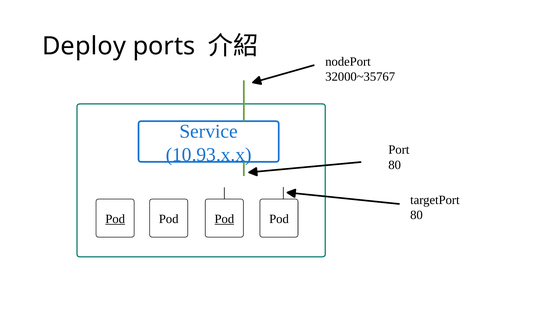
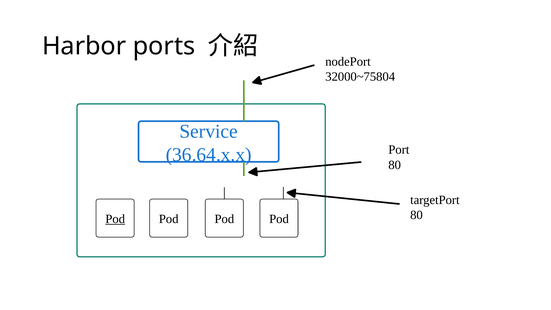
Deploy: Deploy -> Harbor (84, 46)
32000~35767: 32000~35767 -> 32000~75804 (360, 77)
10.93.x.x: 10.93.x.x -> 36.64.x.x (209, 155)
Pod underline: present -> none (224, 219)
